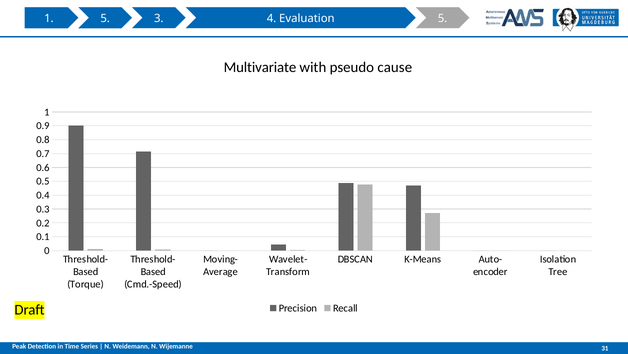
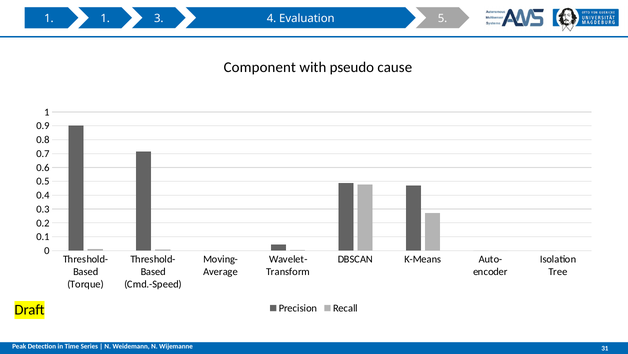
1 5: 5 -> 1 (105, 18)
Multivariate: Multivariate -> Component (260, 67)
